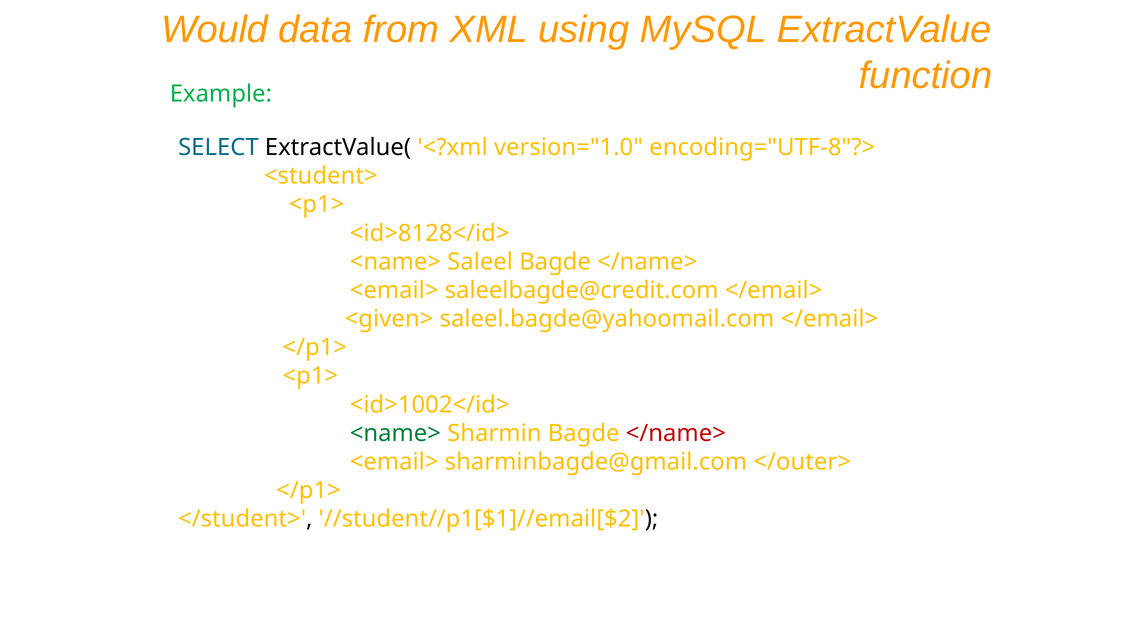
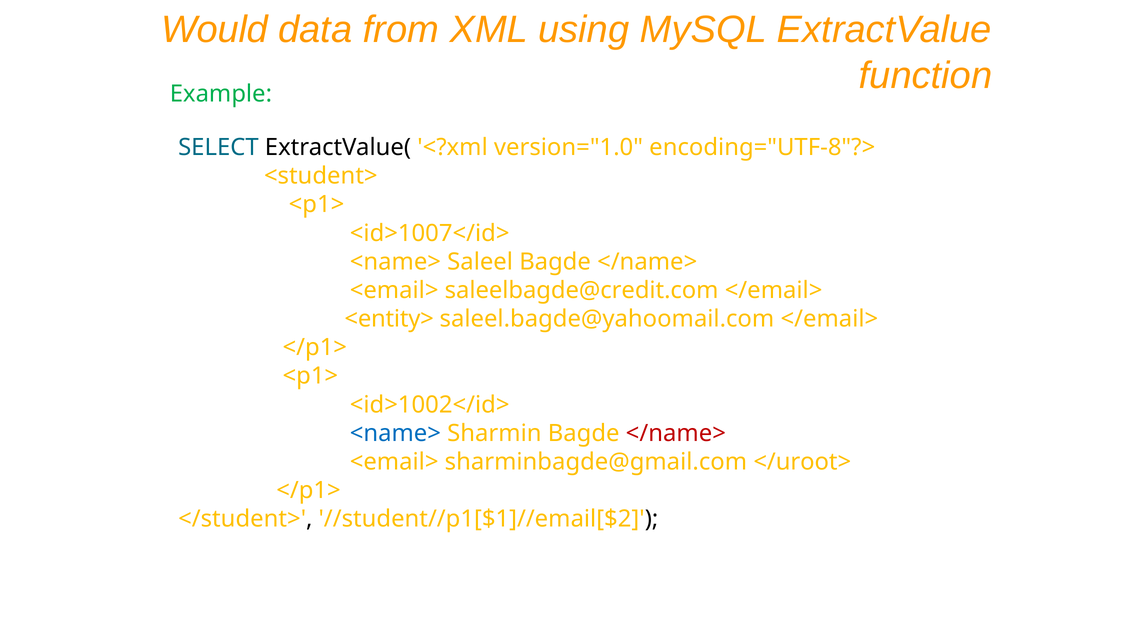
<id>8128</id>: <id>8128</id> -> <id>1007</id> (430, 233)
<given>: <given> -> <entity> (389, 319)
<name> colour: green -> blue (395, 434)
</outer>: </outer> -> </uroot> (802, 462)
